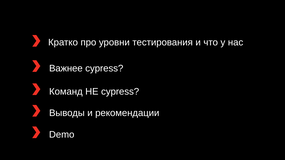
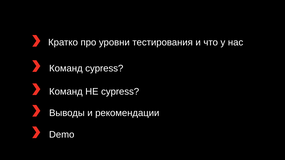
Важнее: Важнее -> Команд (66, 68)
